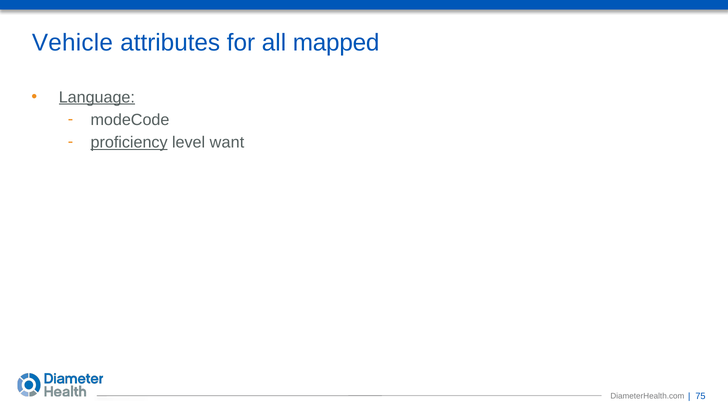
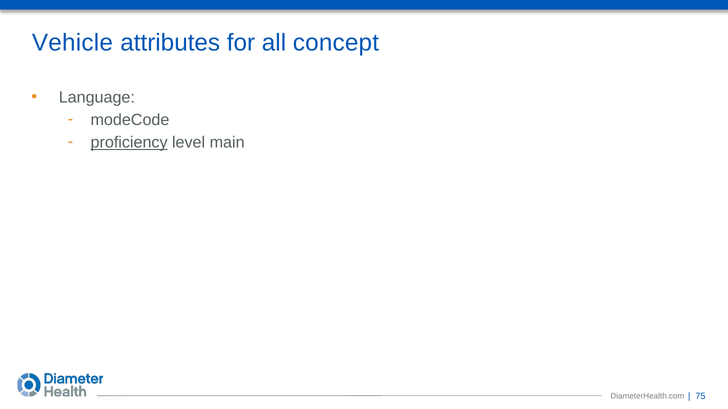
mapped: mapped -> concept (336, 43)
Language underline: present -> none (97, 97)
want: want -> main (227, 143)
